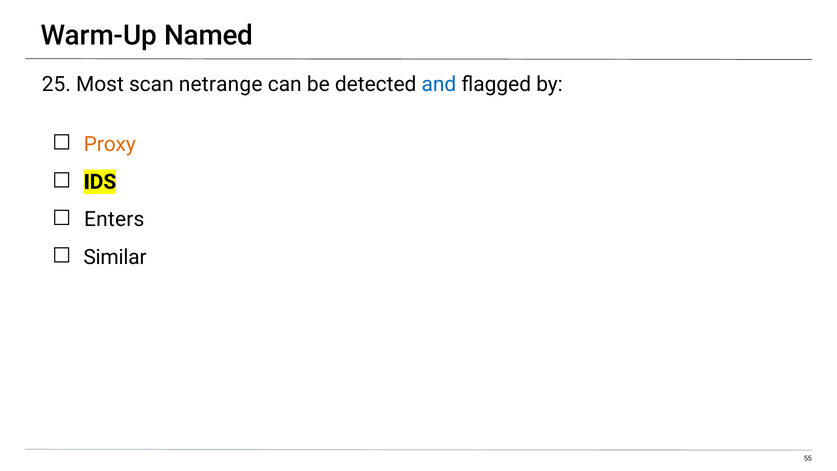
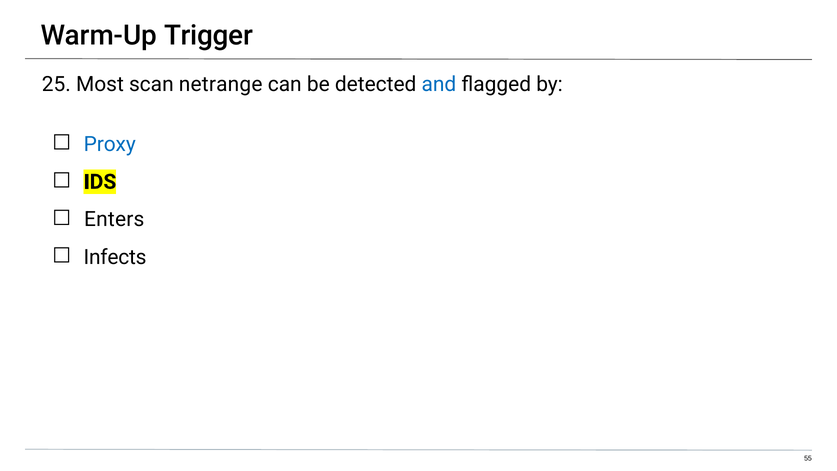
Named: Named -> Trigger (209, 35)
Proxy colour: orange -> blue (110, 144)
Similar: Similar -> Infects (115, 257)
